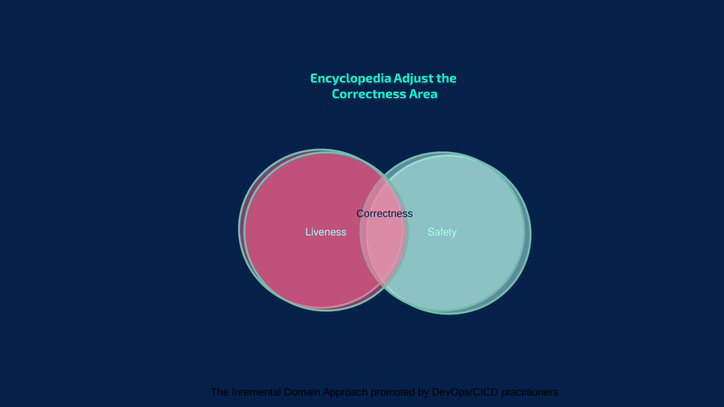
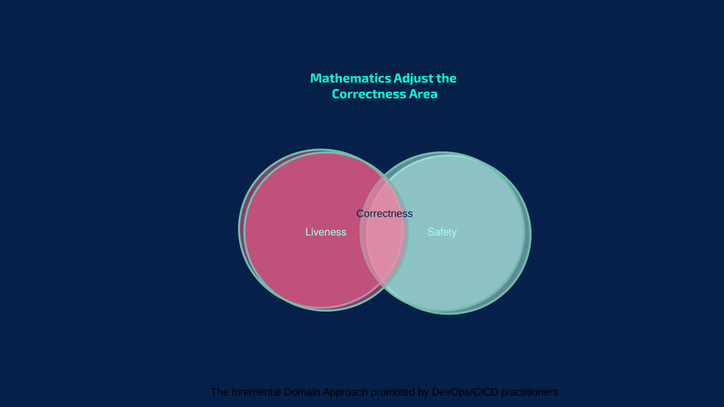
Encyclopedia: Encyclopedia -> Mathematics (351, 78)
